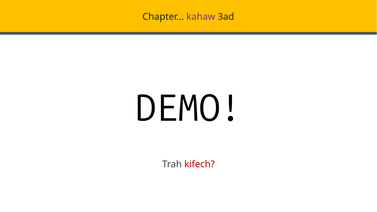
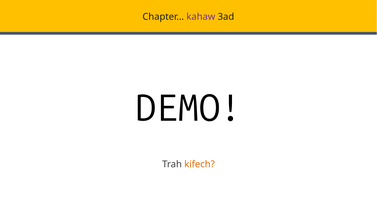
kifech colour: red -> orange (199, 164)
